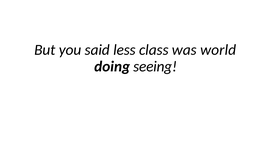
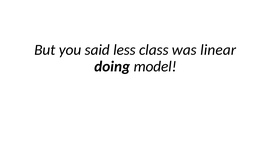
world: world -> linear (218, 50)
seeing: seeing -> model (155, 66)
